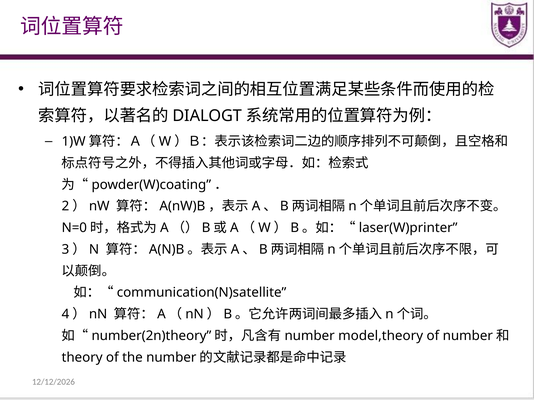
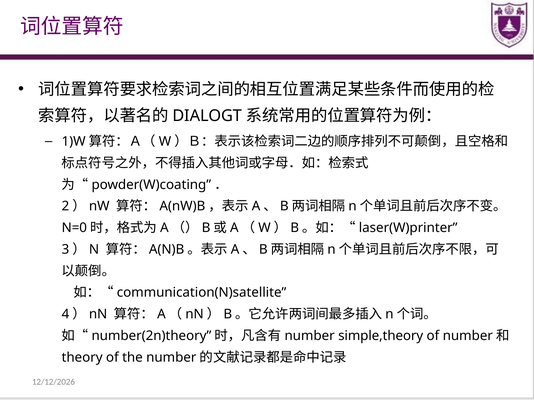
model,theory: model,theory -> simple,theory (381, 336)
